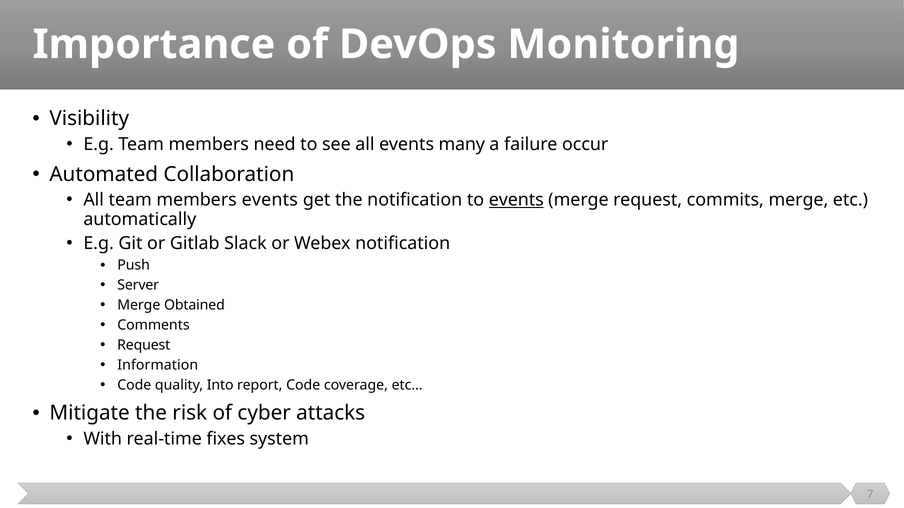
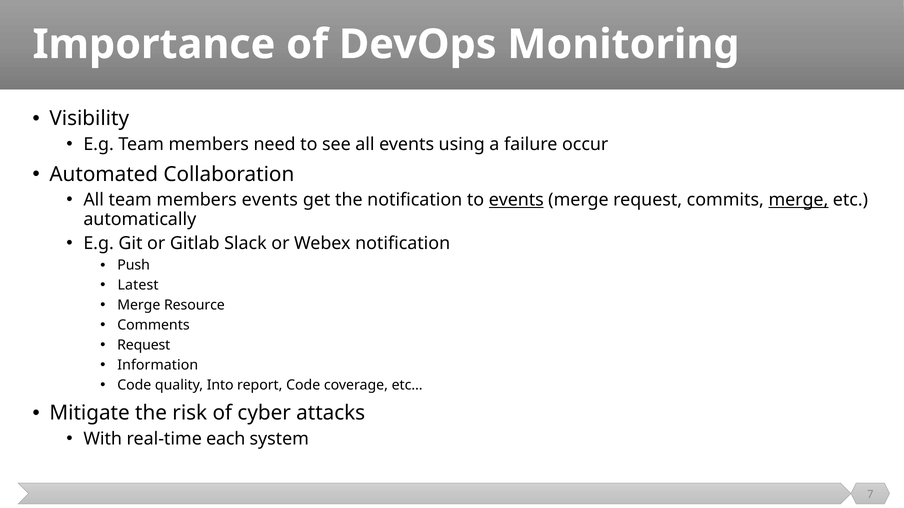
many: many -> using (462, 144)
merge underline: none -> present (798, 200)
Server: Server -> Latest (138, 285)
Obtained: Obtained -> Resource (194, 305)
fixes: fixes -> each (226, 439)
